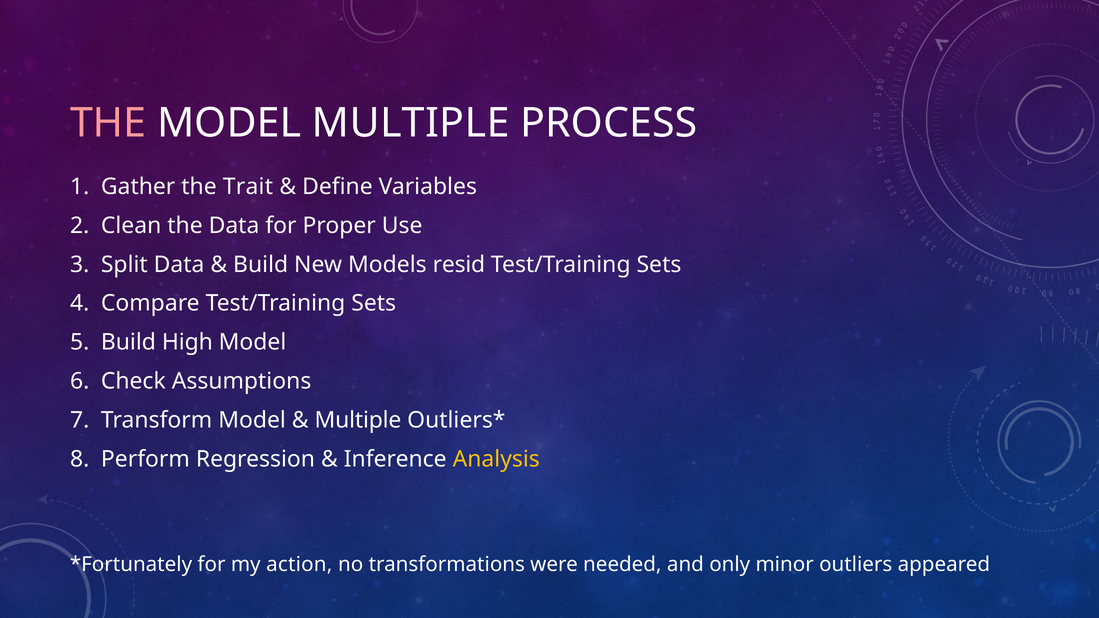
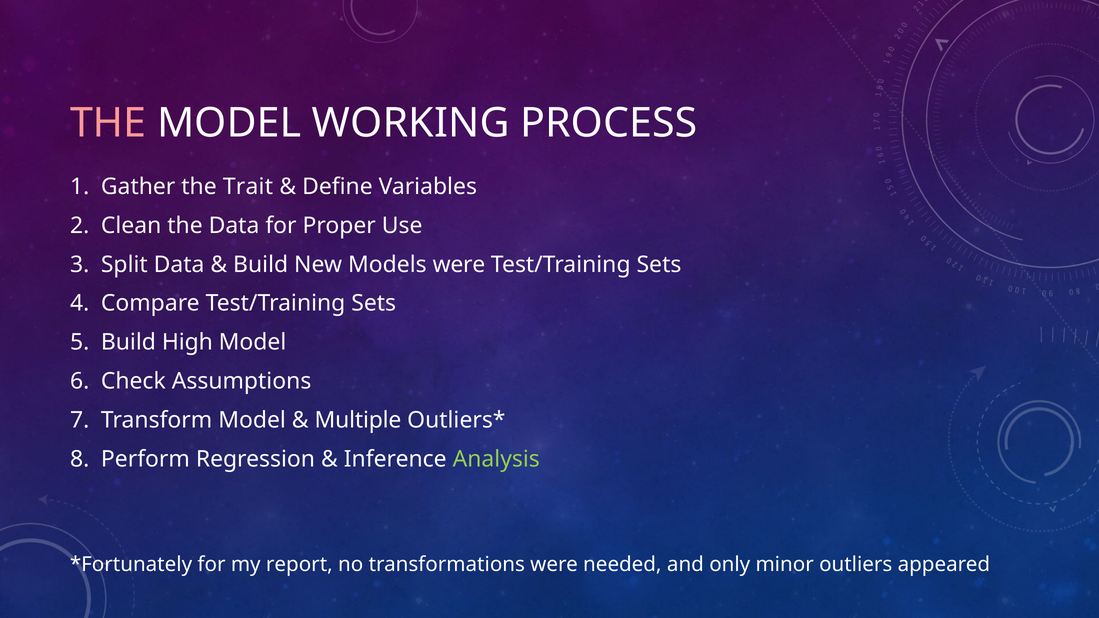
MODEL MULTIPLE: MULTIPLE -> WORKING (411, 123)
Models resid: resid -> were (459, 265)
Analysis colour: yellow -> light green (496, 459)
action: action -> report (299, 564)
